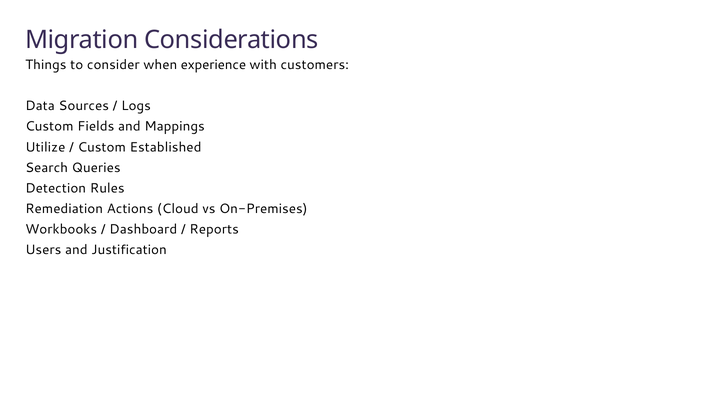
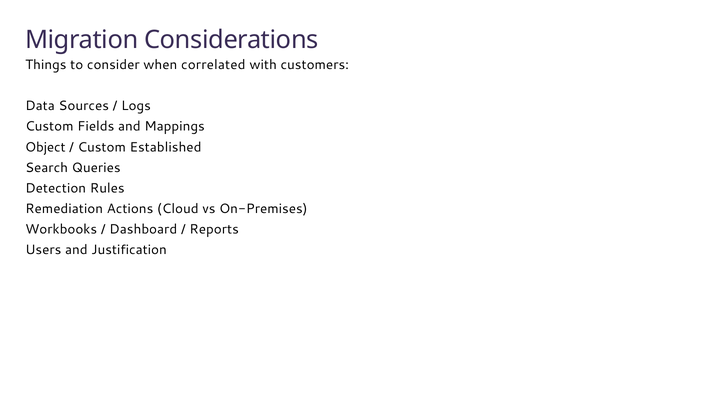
experience: experience -> correlated (213, 65)
Utilize: Utilize -> Object (45, 147)
